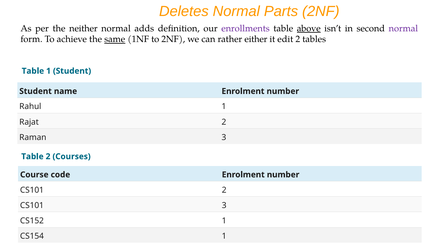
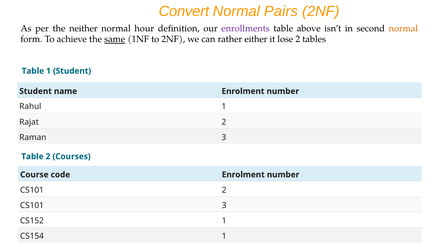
Deletes: Deletes -> Convert (184, 11)
Parts: Parts -> Pairs (281, 11)
adds: adds -> hour (144, 28)
above underline: present -> none (309, 28)
normal colour: purple -> orange (403, 28)
edit: edit -> lose (285, 39)
